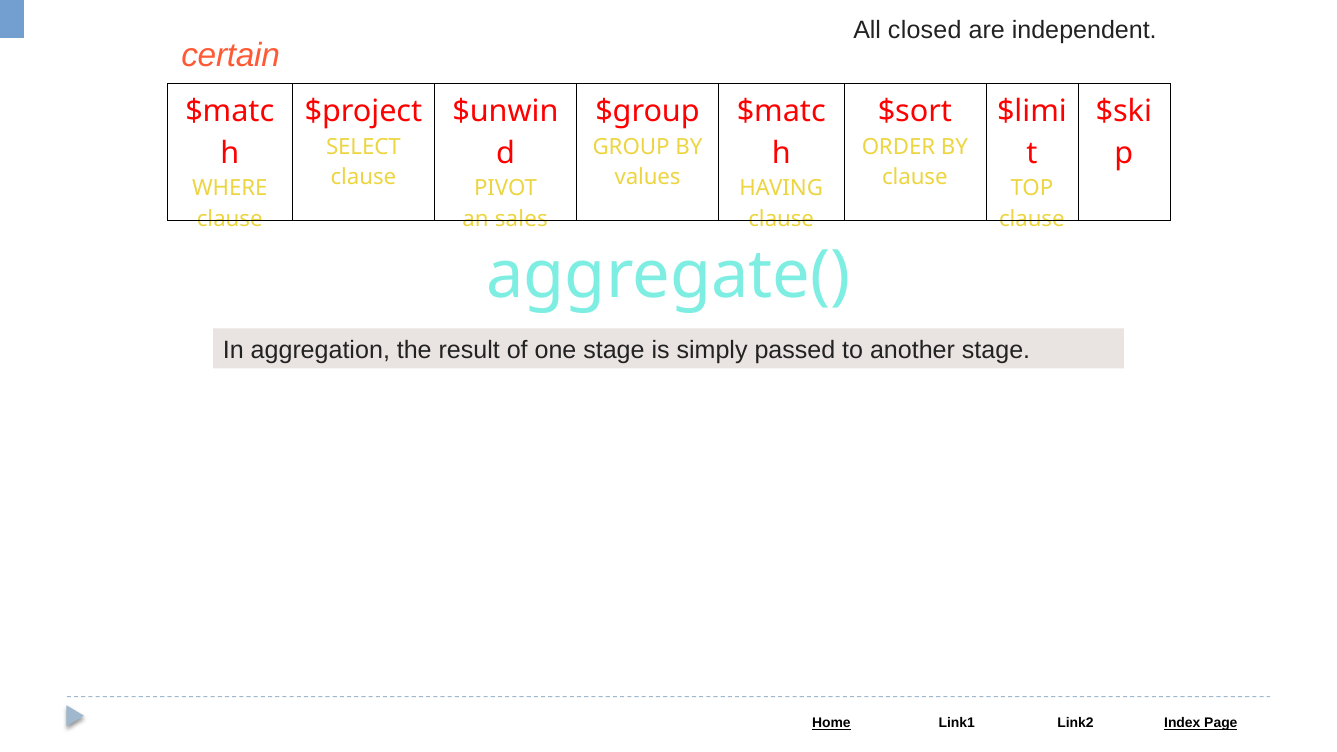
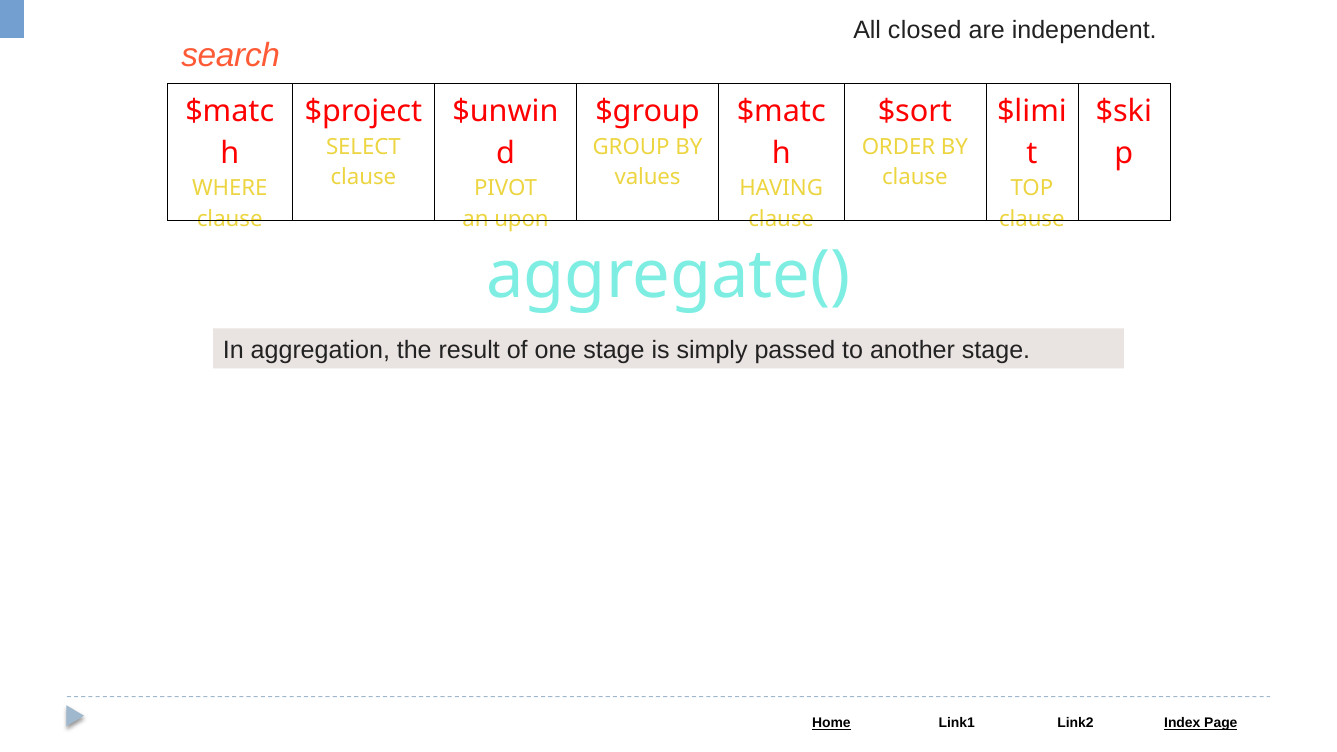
certain: certain -> search (231, 56)
sales: sales -> upon (522, 219)
